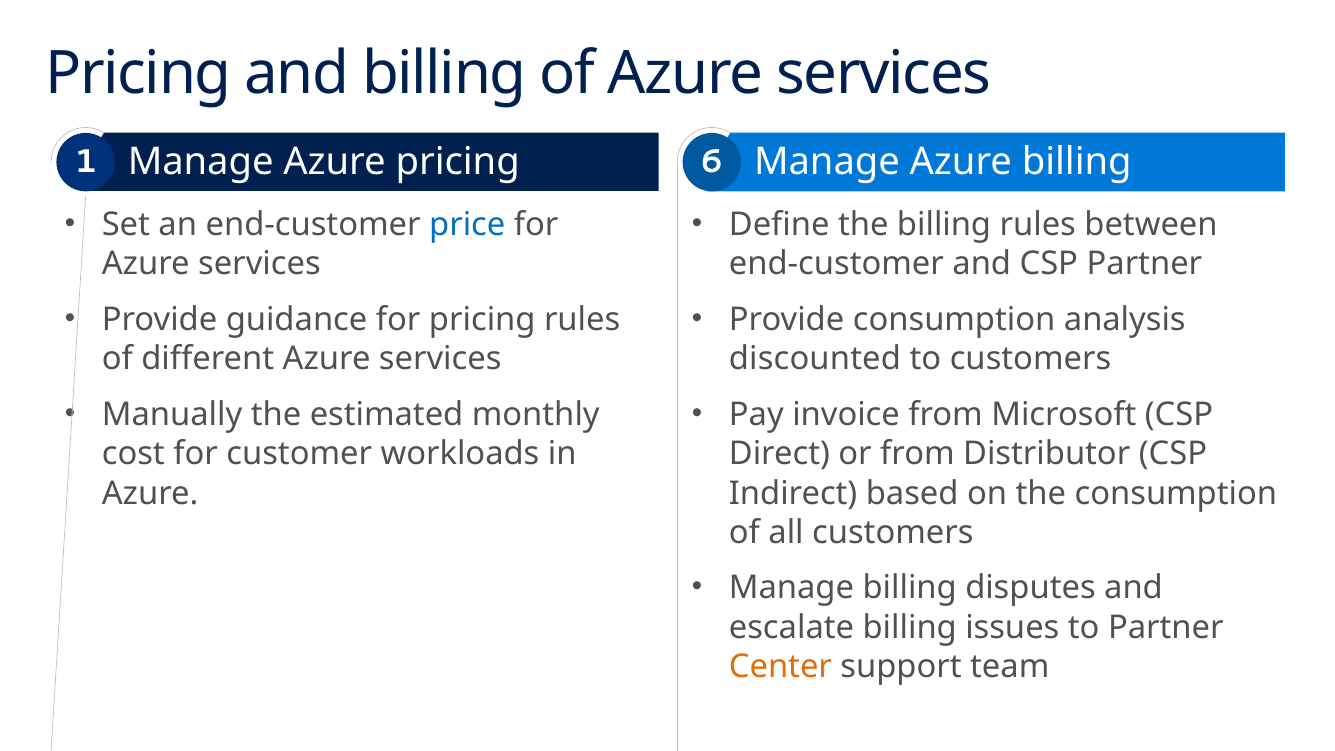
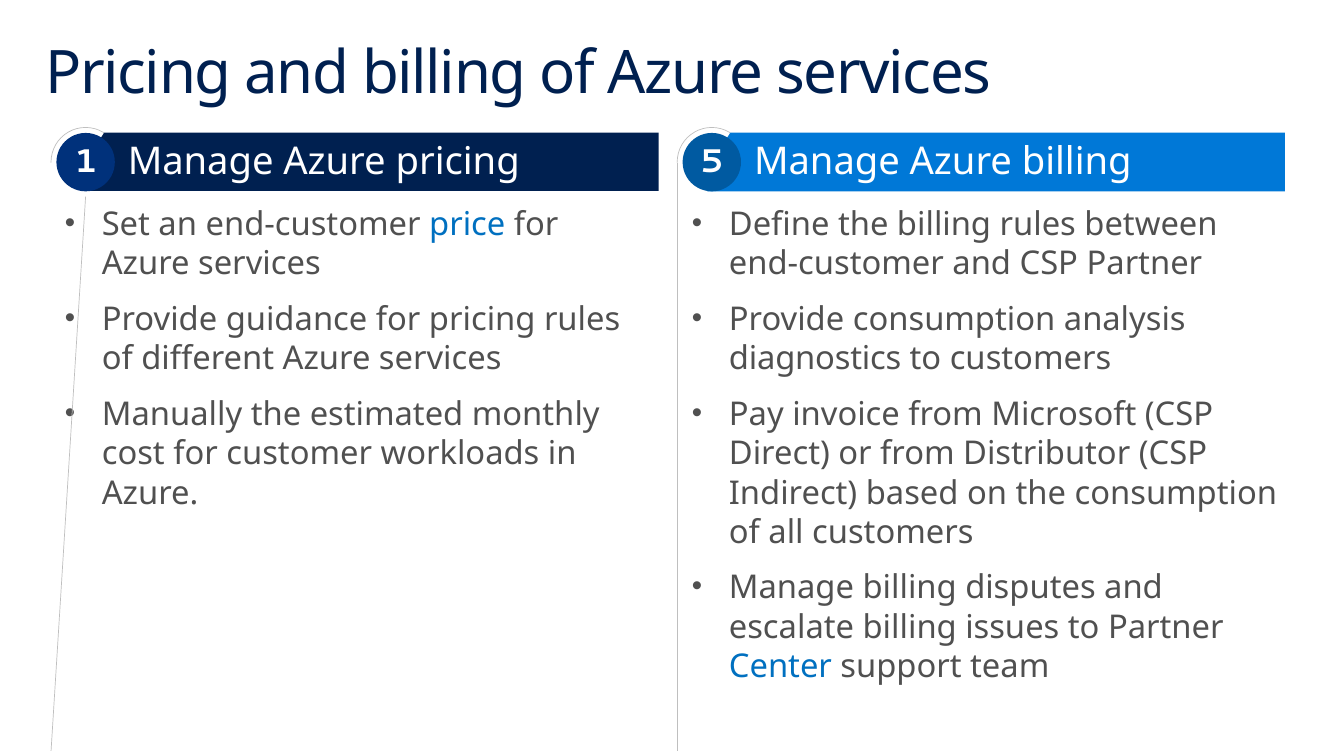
6: 6 -> 5 (712, 162)
discounted: discounted -> diagnostics (815, 359)
Center colour: orange -> blue (780, 666)
